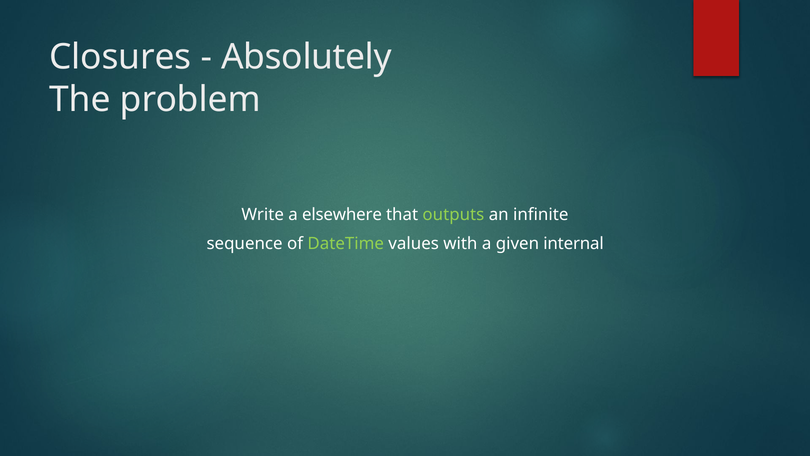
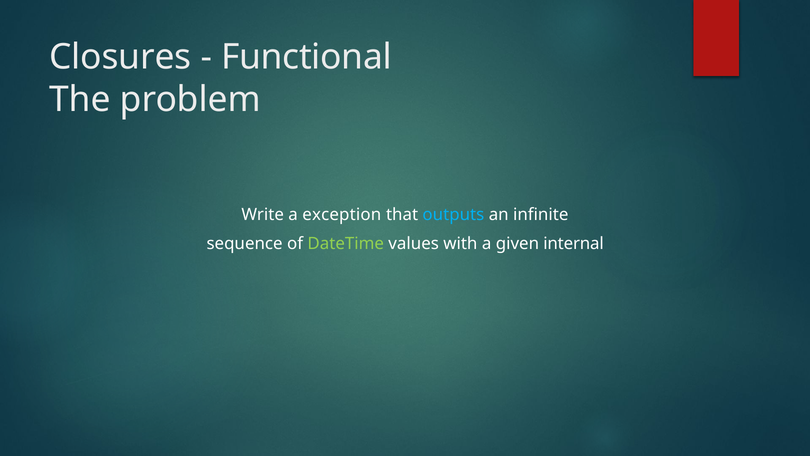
Absolutely: Absolutely -> Functional (306, 57)
elsewhere: elsewhere -> exception (342, 215)
outputs colour: light green -> light blue (453, 215)
